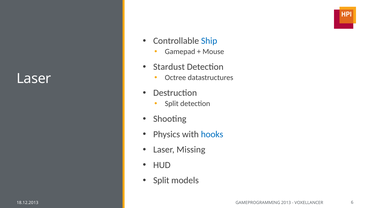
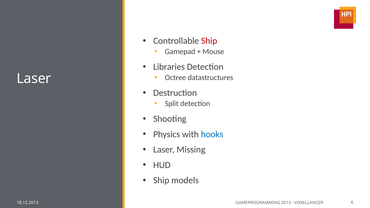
Ship colour: blue -> red (209, 41)
Stardust: Stardust -> Libraries (169, 67)
Split: Split -> Ship (161, 180)
